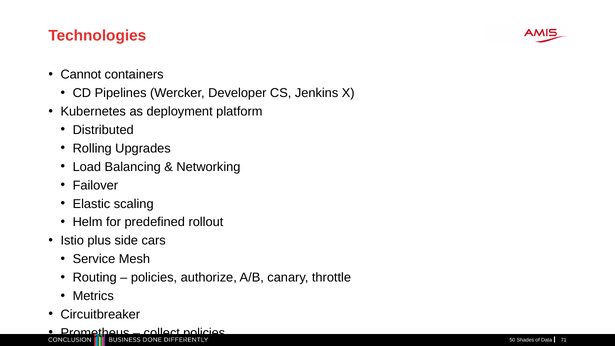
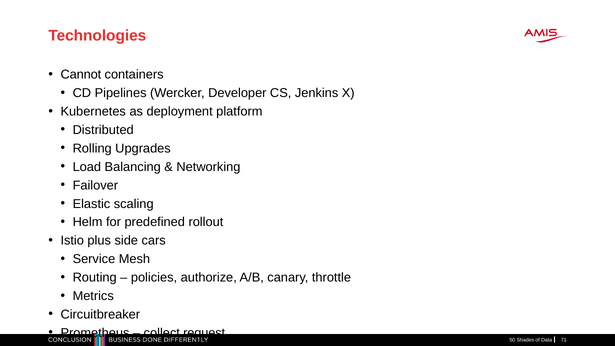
collect policies: policies -> request (204, 333)
